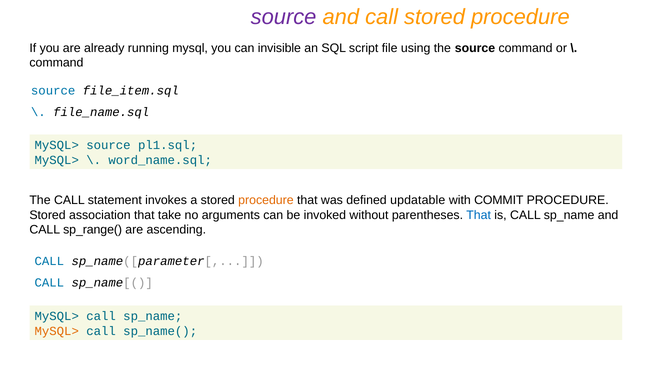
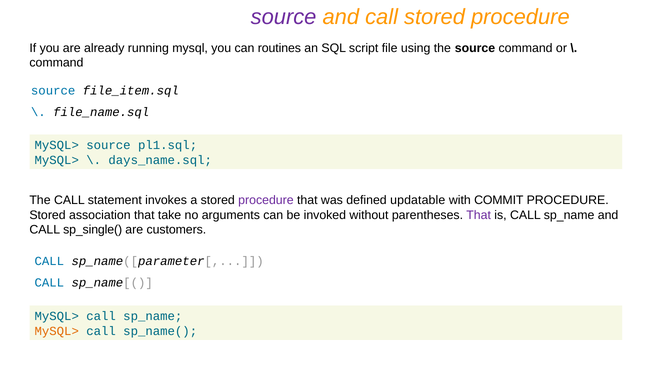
invisible: invisible -> routines (279, 48)
word_name.sql: word_name.sql -> days_name.sql (160, 160)
procedure colour: orange -> purple (266, 200)
That colour: blue -> purple (479, 215)
sp_range(: sp_range( -> sp_single( (93, 230)
ascending: ascending -> customers (176, 230)
